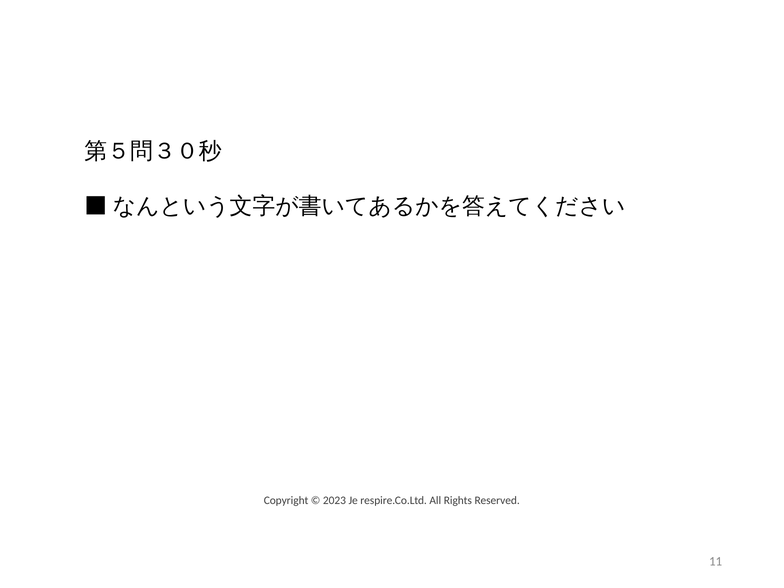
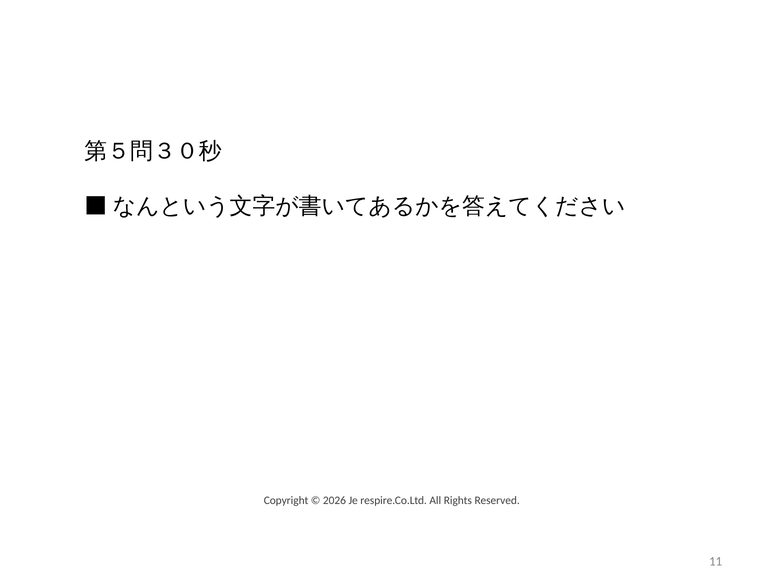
2023: 2023 -> 2026 (334, 501)
